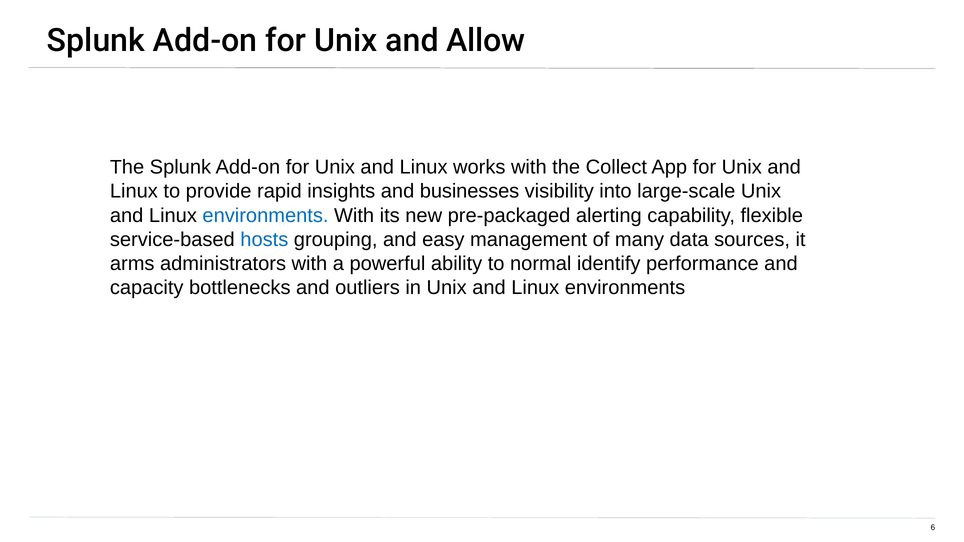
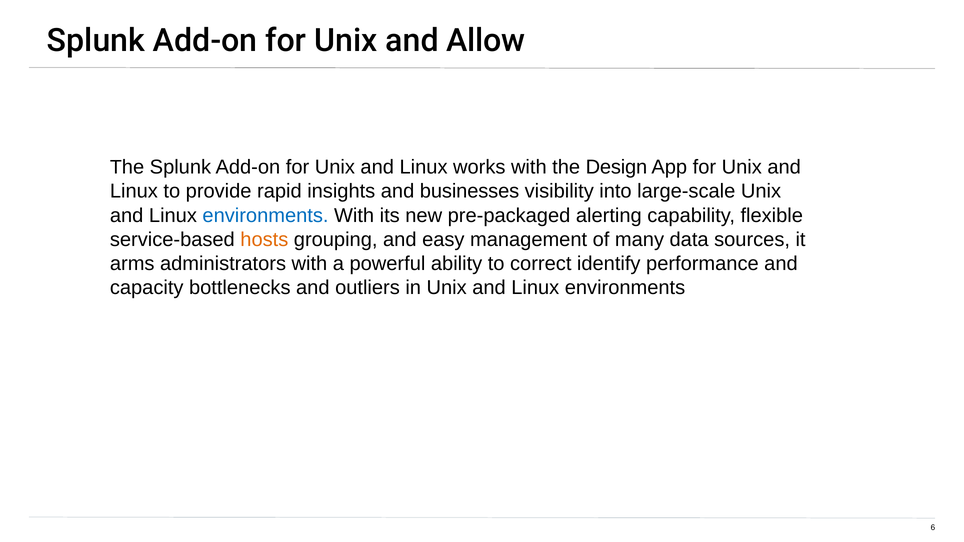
Collect: Collect -> Design (616, 167)
hosts colour: blue -> orange (264, 240)
normal: normal -> correct (541, 264)
